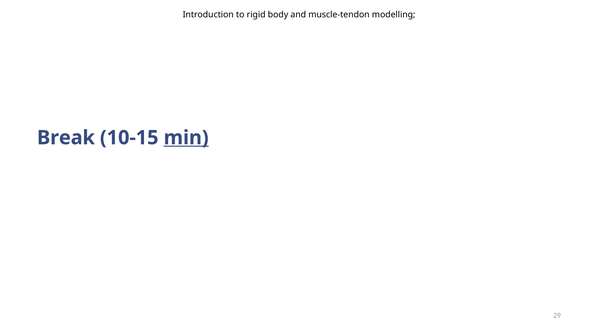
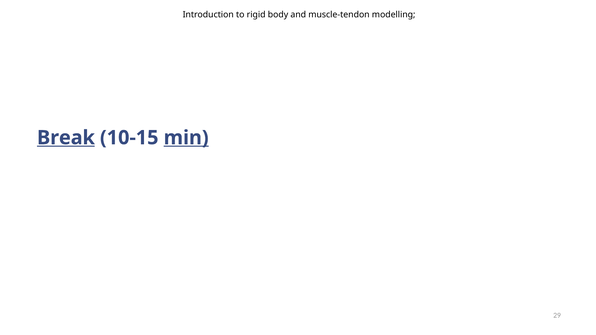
Break underline: none -> present (66, 138)
